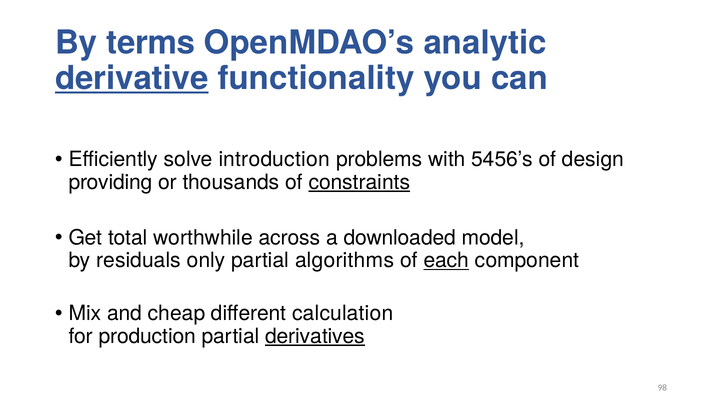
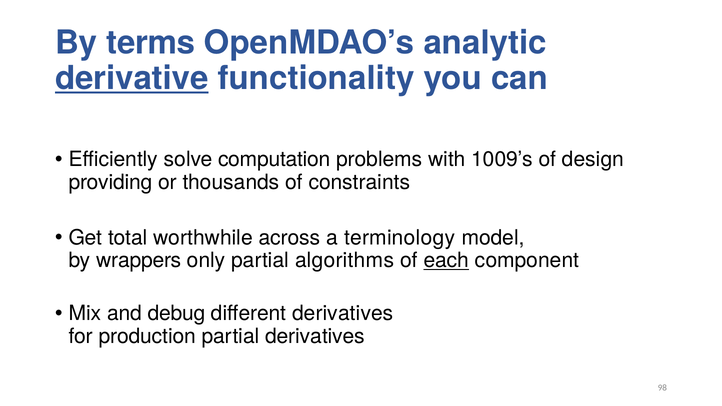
introduction: introduction -> computation (274, 159)
5456’s: 5456’s -> 1009’s (502, 159)
constraints underline: present -> none (359, 182)
downloaded: downloaded -> terminology (400, 238)
residuals: residuals -> wrappers (139, 260)
cheap: cheap -> debug (177, 314)
different calculation: calculation -> derivatives (343, 314)
derivatives underline: present -> none (315, 336)
